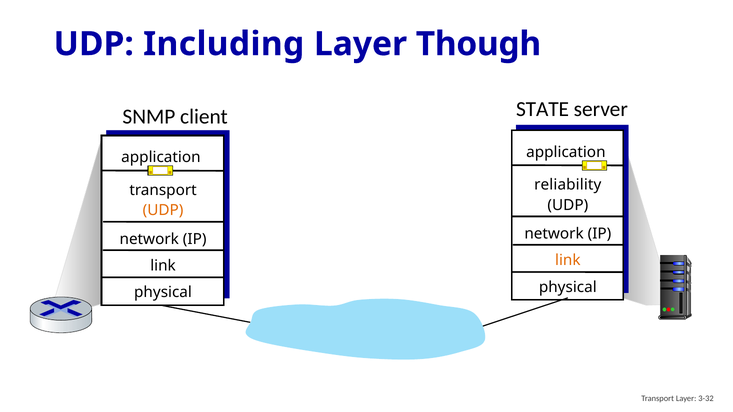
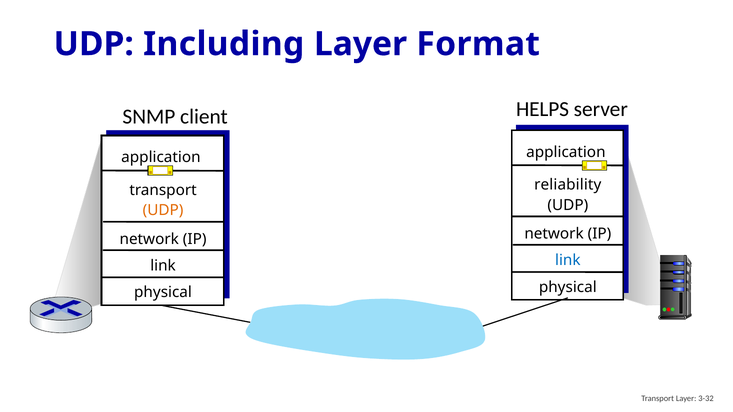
Though: Though -> Format (478, 44)
STATE: STATE -> HELPS (543, 109)
link colour: orange -> blue (568, 261)
